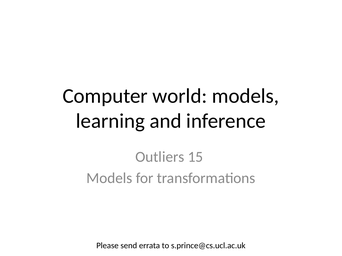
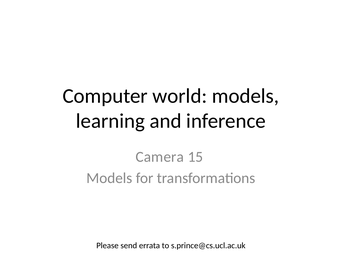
Outliers: Outliers -> Camera (160, 157)
